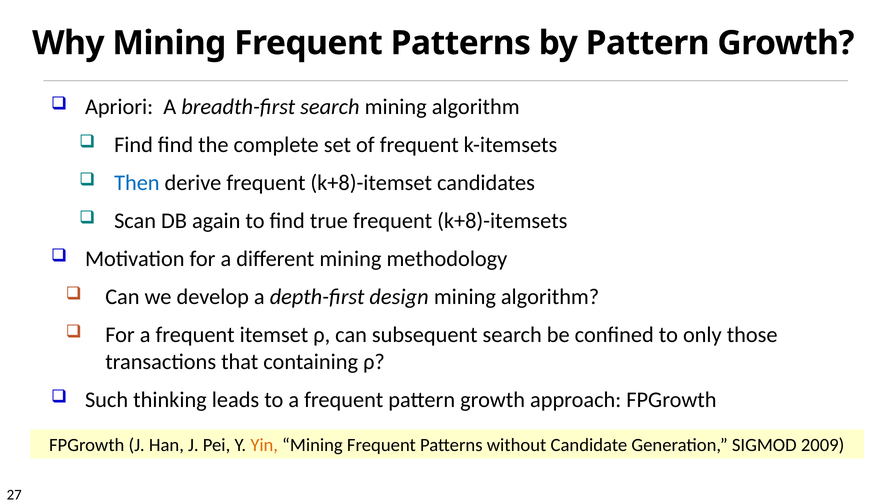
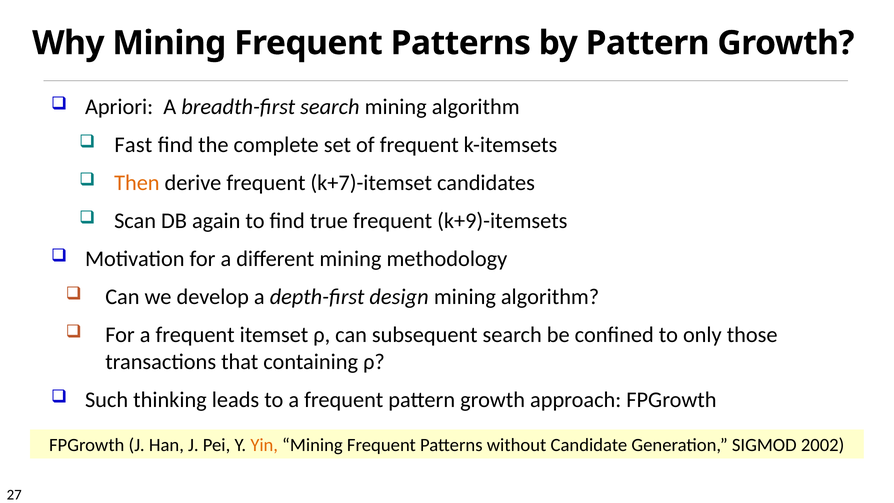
Find: Find -> Fast (133, 145)
Then colour: blue -> orange (137, 183)
k+8)-itemset: k+8)-itemset -> k+7)-itemset (371, 183)
k+8)-itemsets: k+8)-itemsets -> k+9)-itemsets (502, 221)
2009: 2009 -> 2002 (823, 445)
